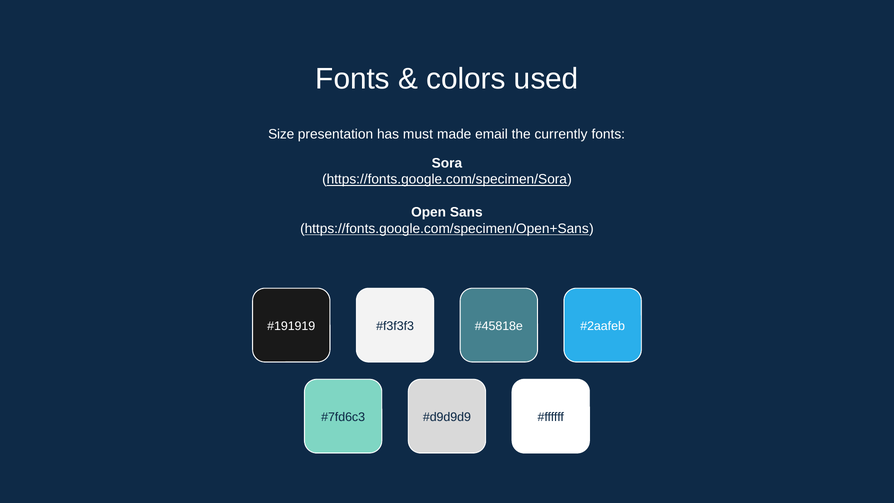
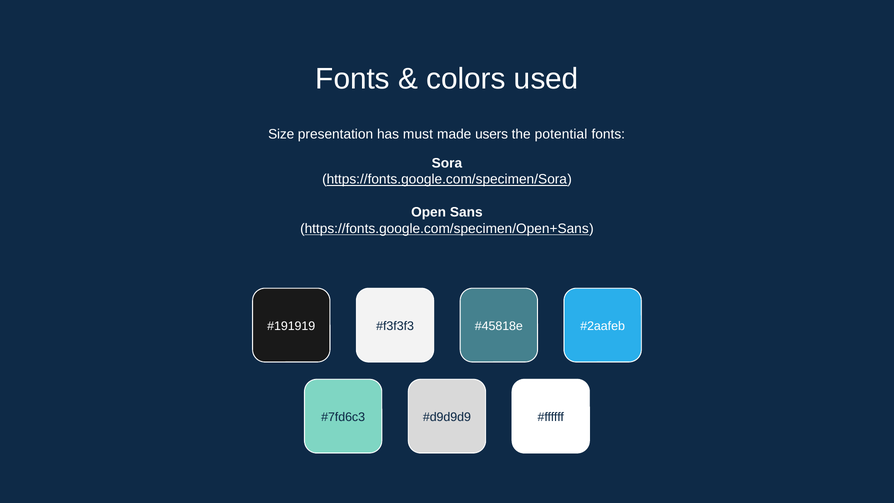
email: email -> users (492, 134)
currently: currently -> potential (561, 134)
